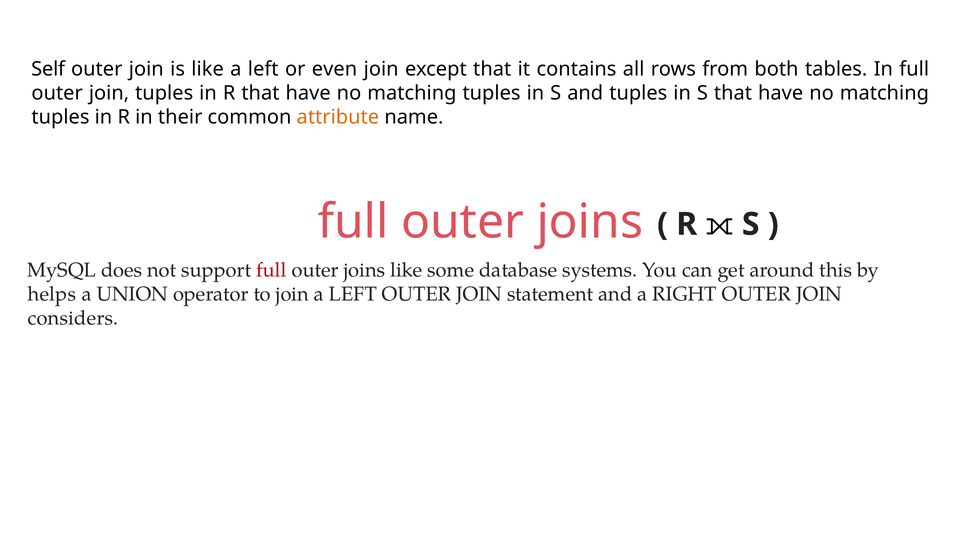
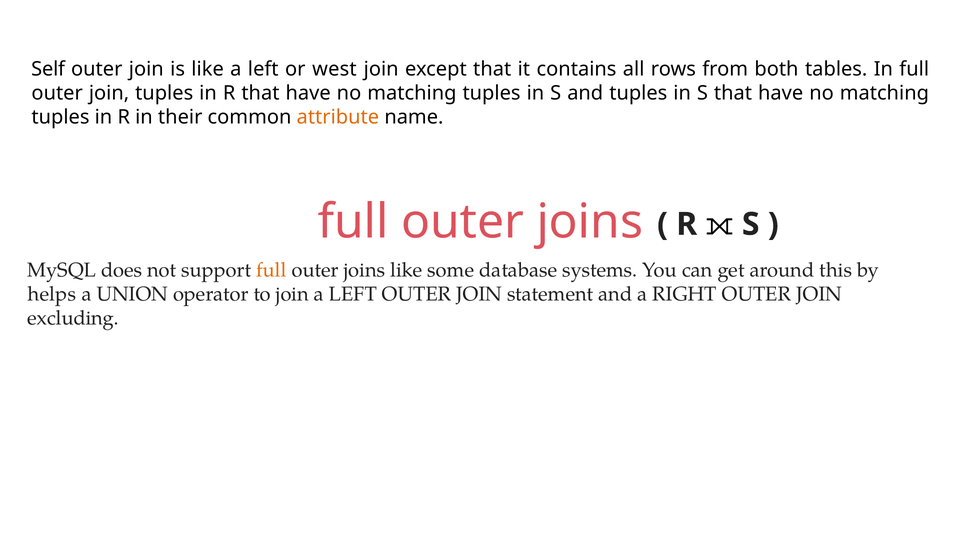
even: even -> west (334, 69)
full colour: red -> orange (271, 270)
considers: considers -> excluding (73, 318)
